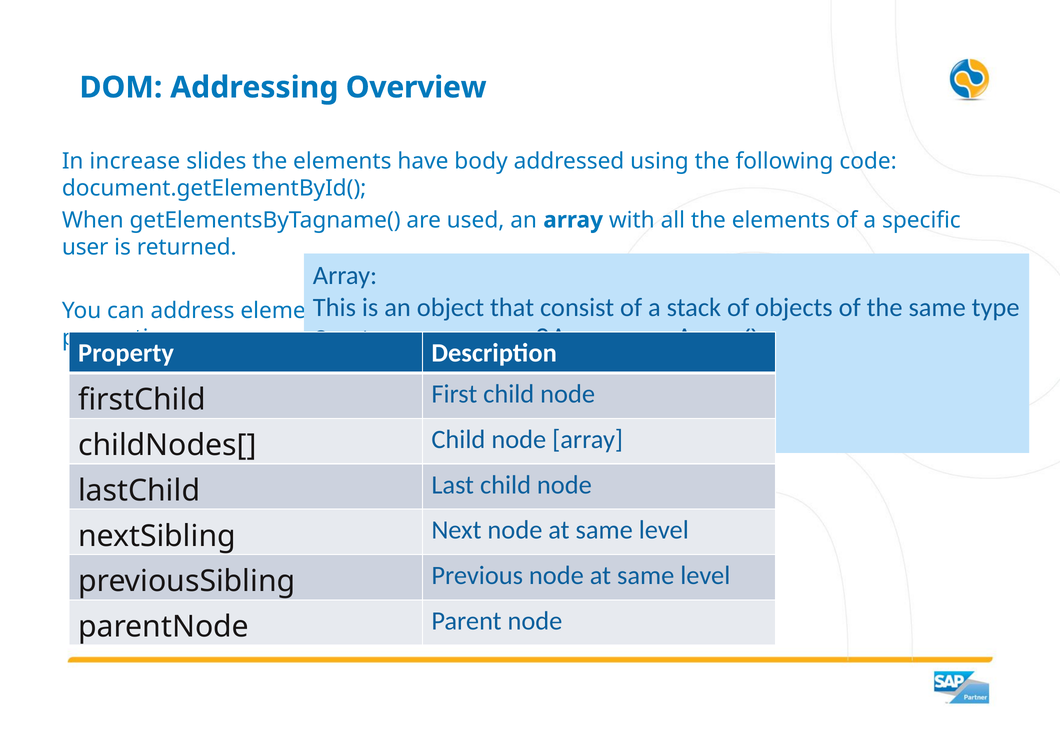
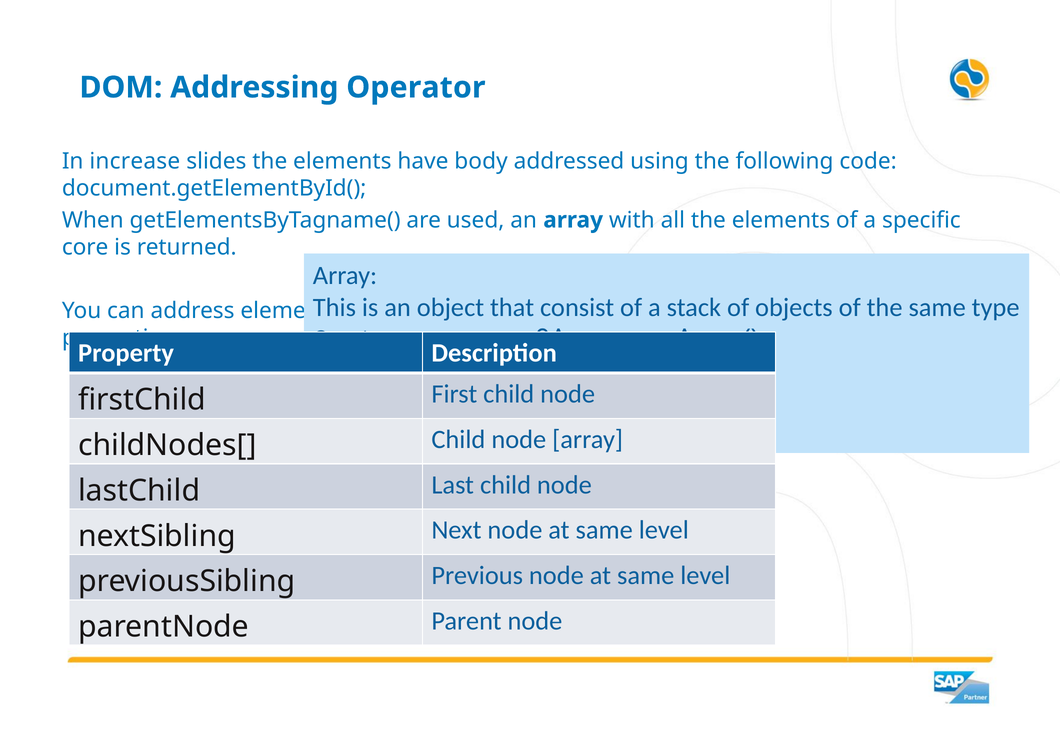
Overview: Overview -> Operator (416, 87)
user: user -> core (85, 247)
